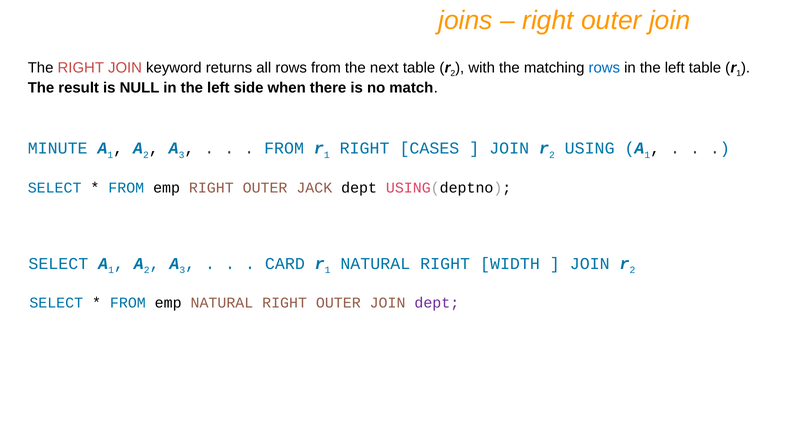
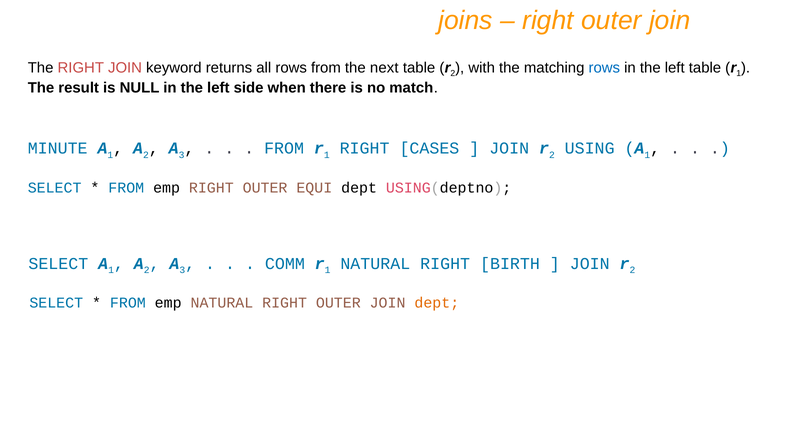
JACK: JACK -> EQUI (314, 188)
CARD: CARD -> COMM (285, 264)
WIDTH: WIDTH -> BIRTH (510, 264)
dept colour: purple -> orange (437, 303)
